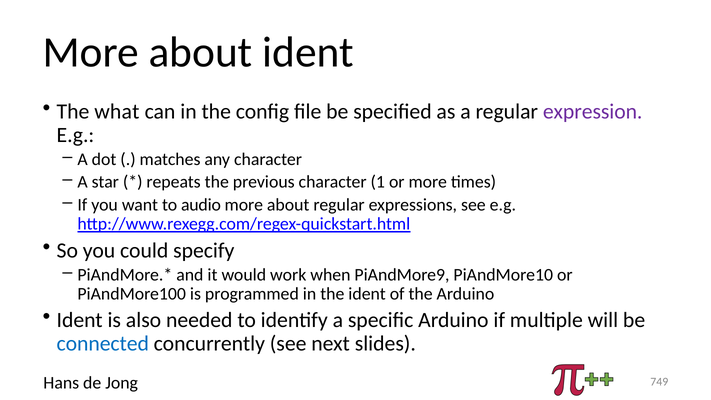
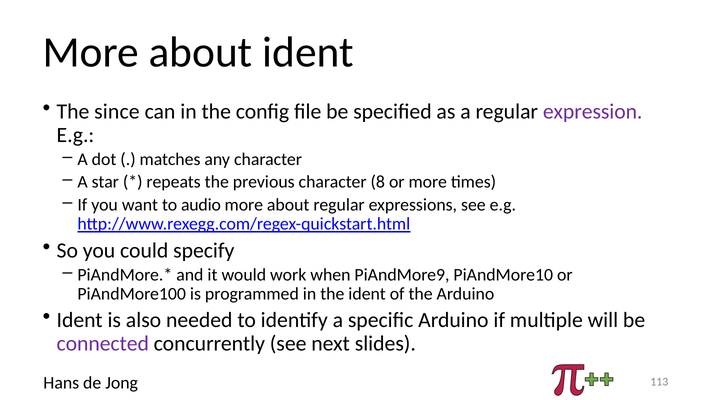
what: what -> since (117, 111)
1: 1 -> 8 (378, 182)
connected colour: blue -> purple (103, 343)
749: 749 -> 113 (659, 382)
